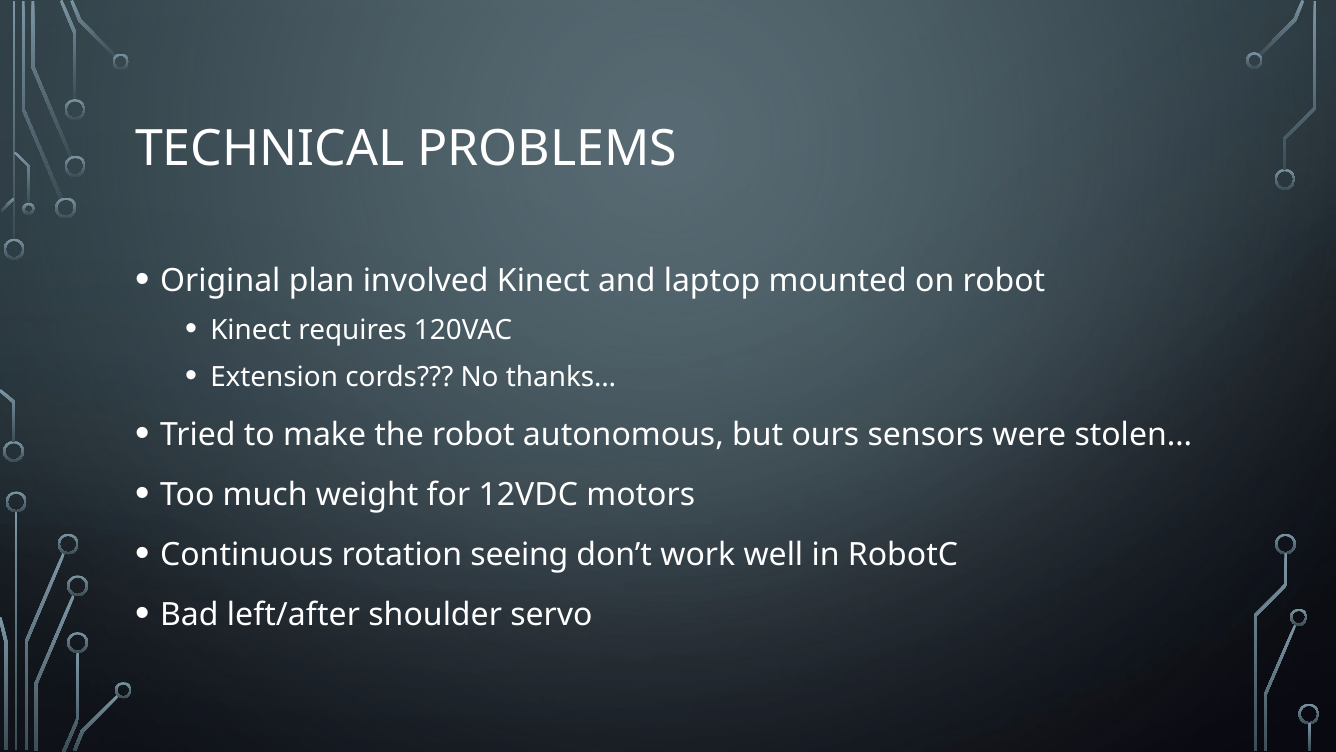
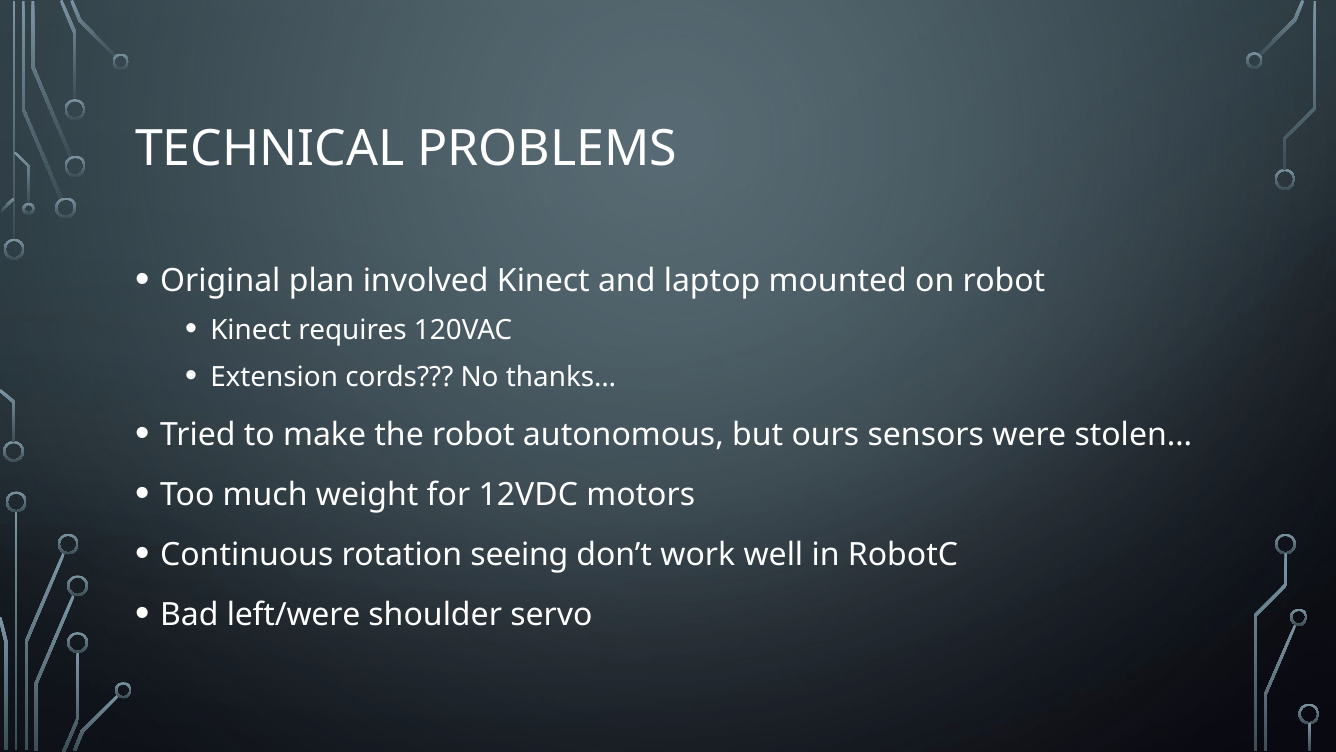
left/after: left/after -> left/were (294, 615)
